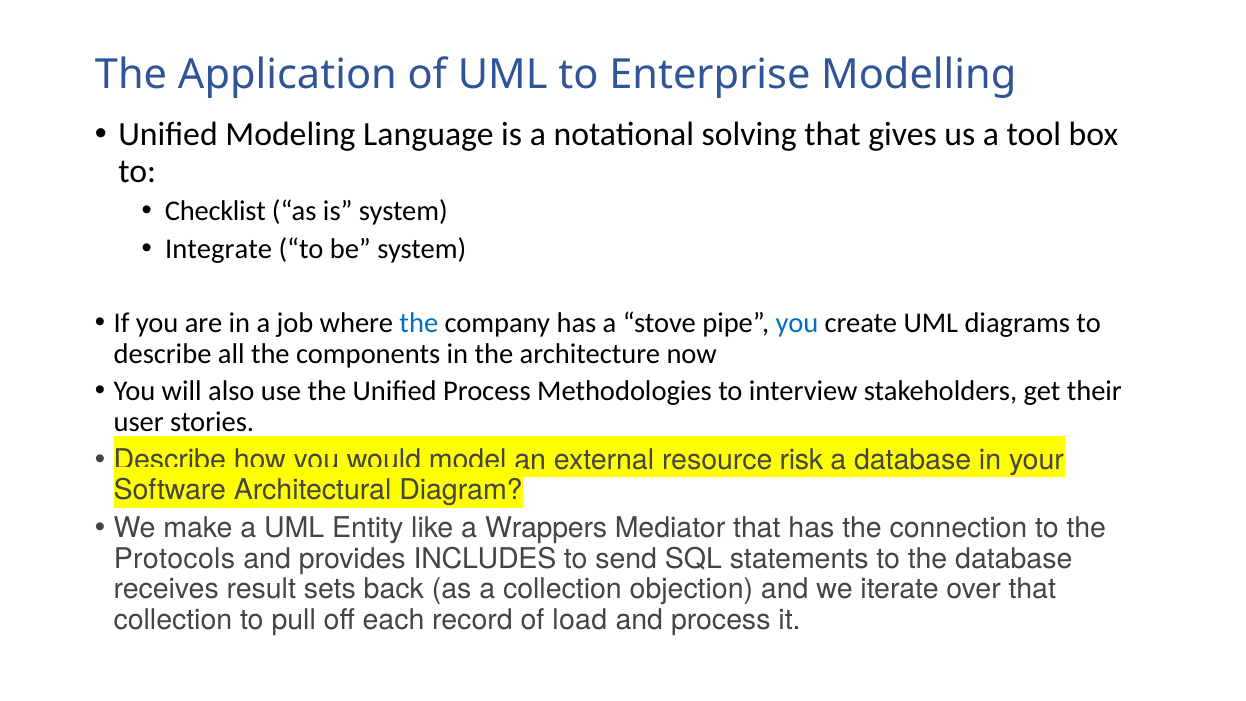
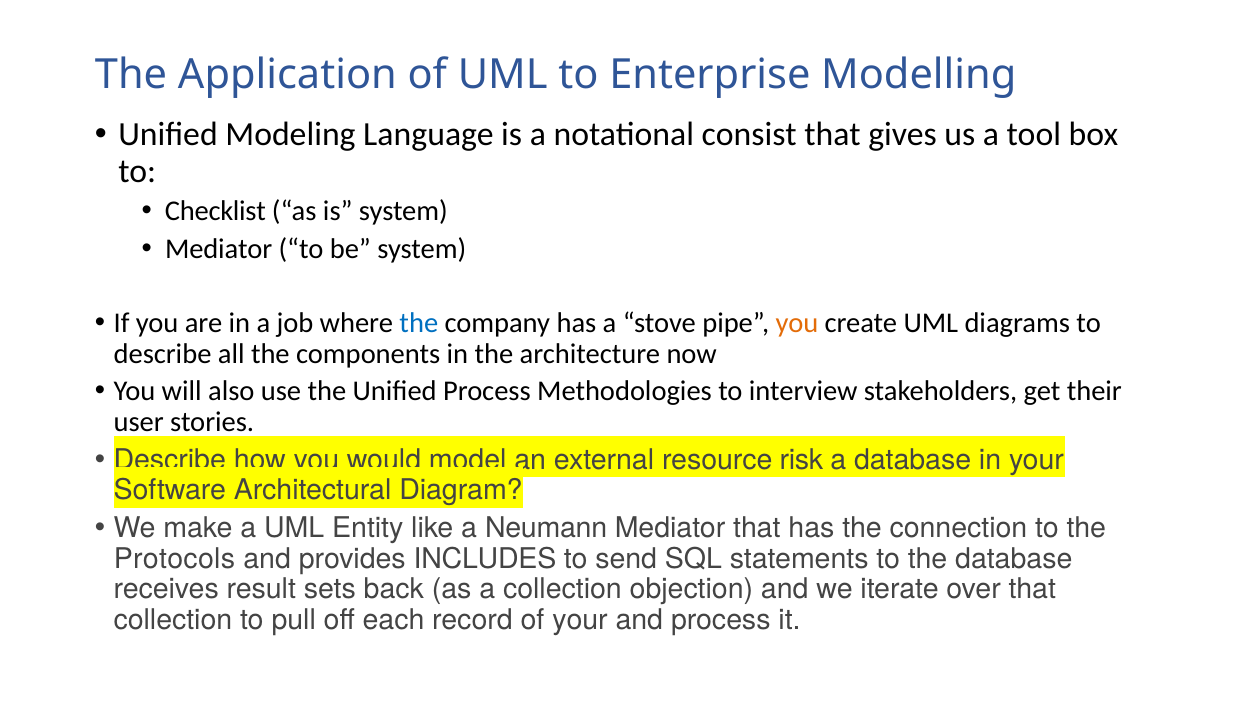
solving: solving -> consist (749, 135)
Integrate: Integrate -> Mediator (219, 249)
you colour: blue -> orange (797, 323)
Wrappers: Wrappers -> Neumann (546, 528)
of load: load -> your (580, 620)
